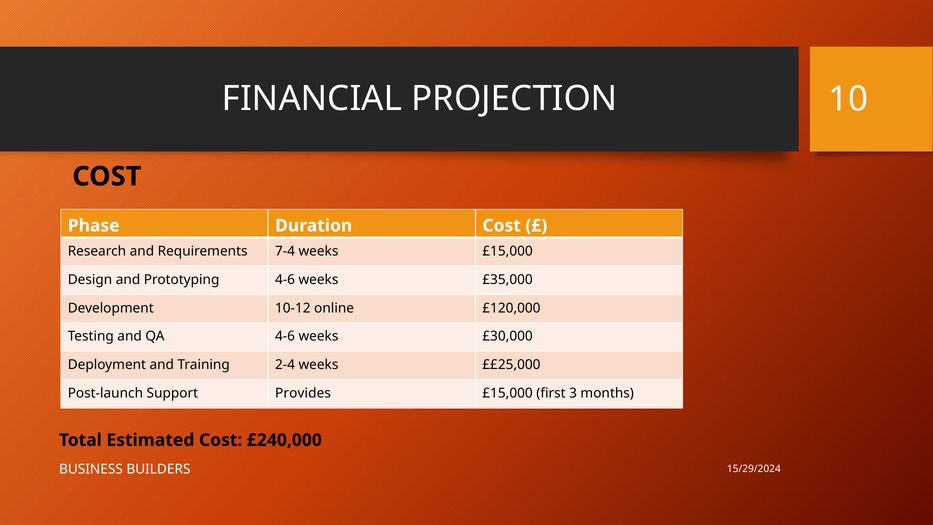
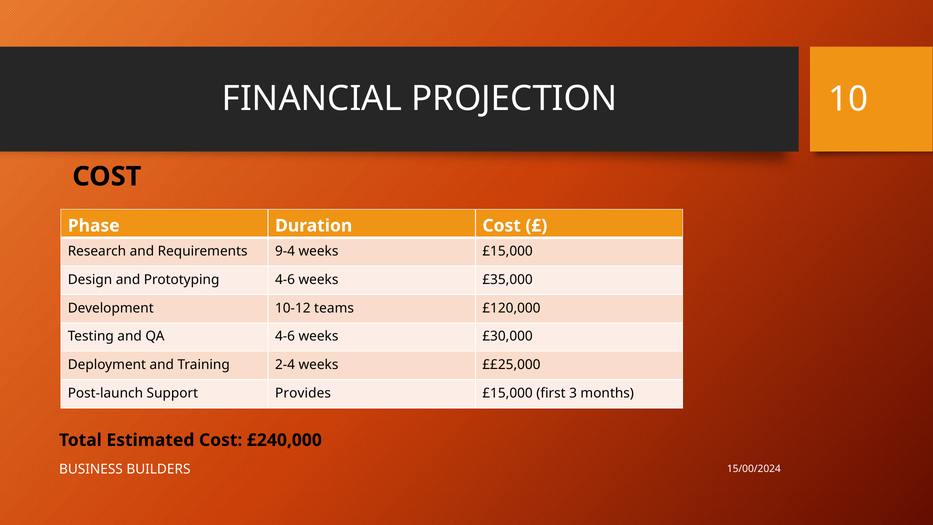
7-4: 7-4 -> 9-4 (285, 251)
online: online -> teams (334, 308)
15/29/2024: 15/29/2024 -> 15/00/2024 (754, 469)
